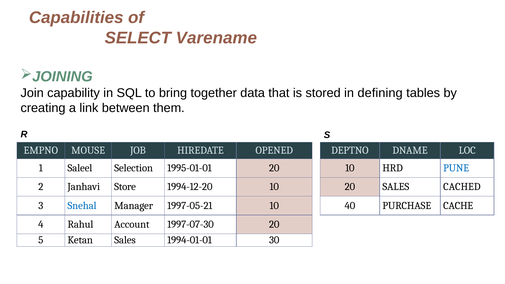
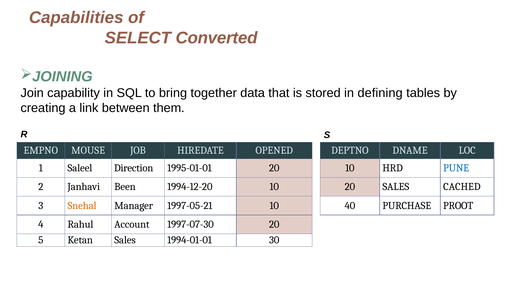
Varename: Varename -> Converted (217, 38)
Selection: Selection -> Direction (134, 168)
Store: Store -> Been (125, 187)
Snehal colour: blue -> orange (82, 206)
CACHE: CACHE -> PROOT (458, 206)
